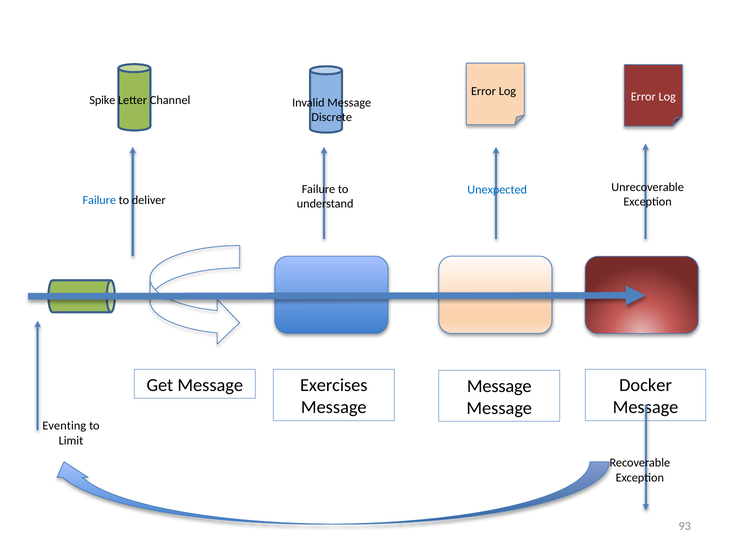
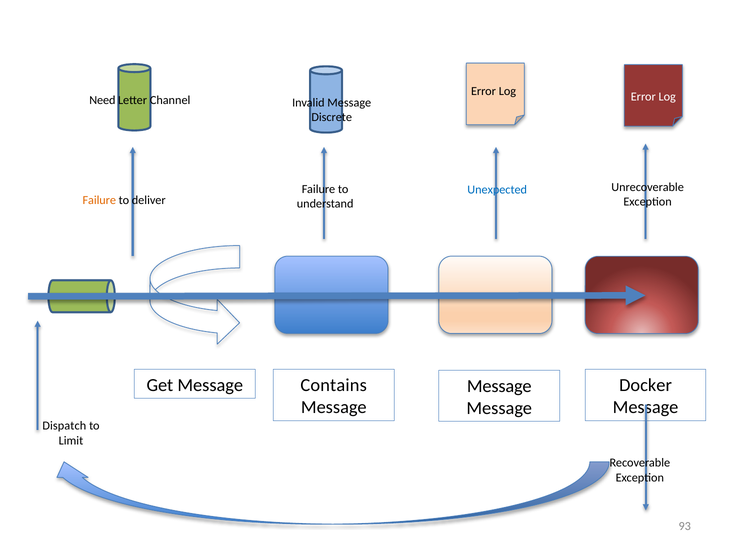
Spike: Spike -> Need (102, 100)
Failure colour: blue -> orange (99, 200)
Exercises: Exercises -> Contains (334, 385)
Eventing: Eventing -> Dispatch (64, 426)
